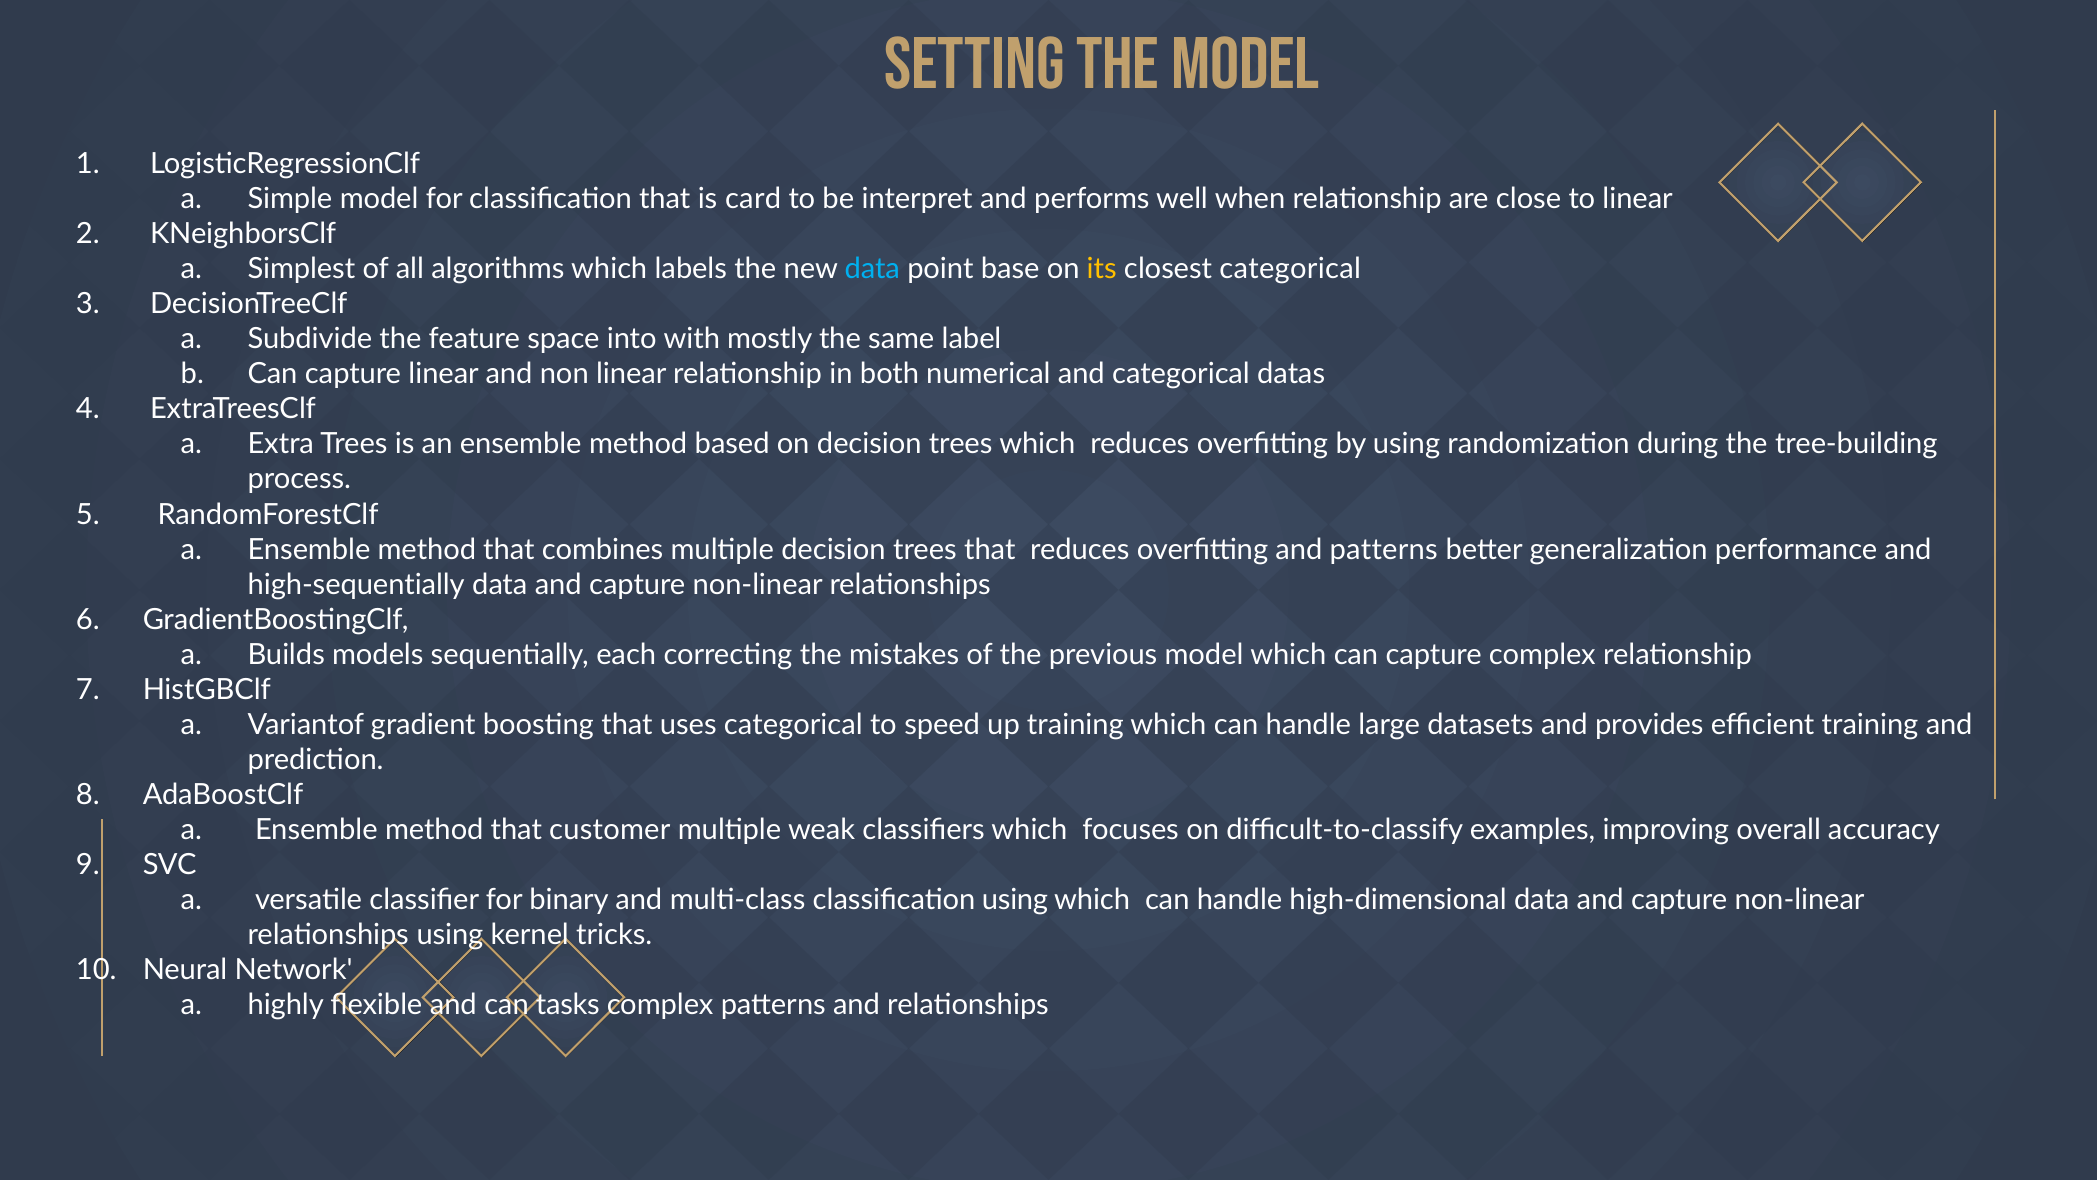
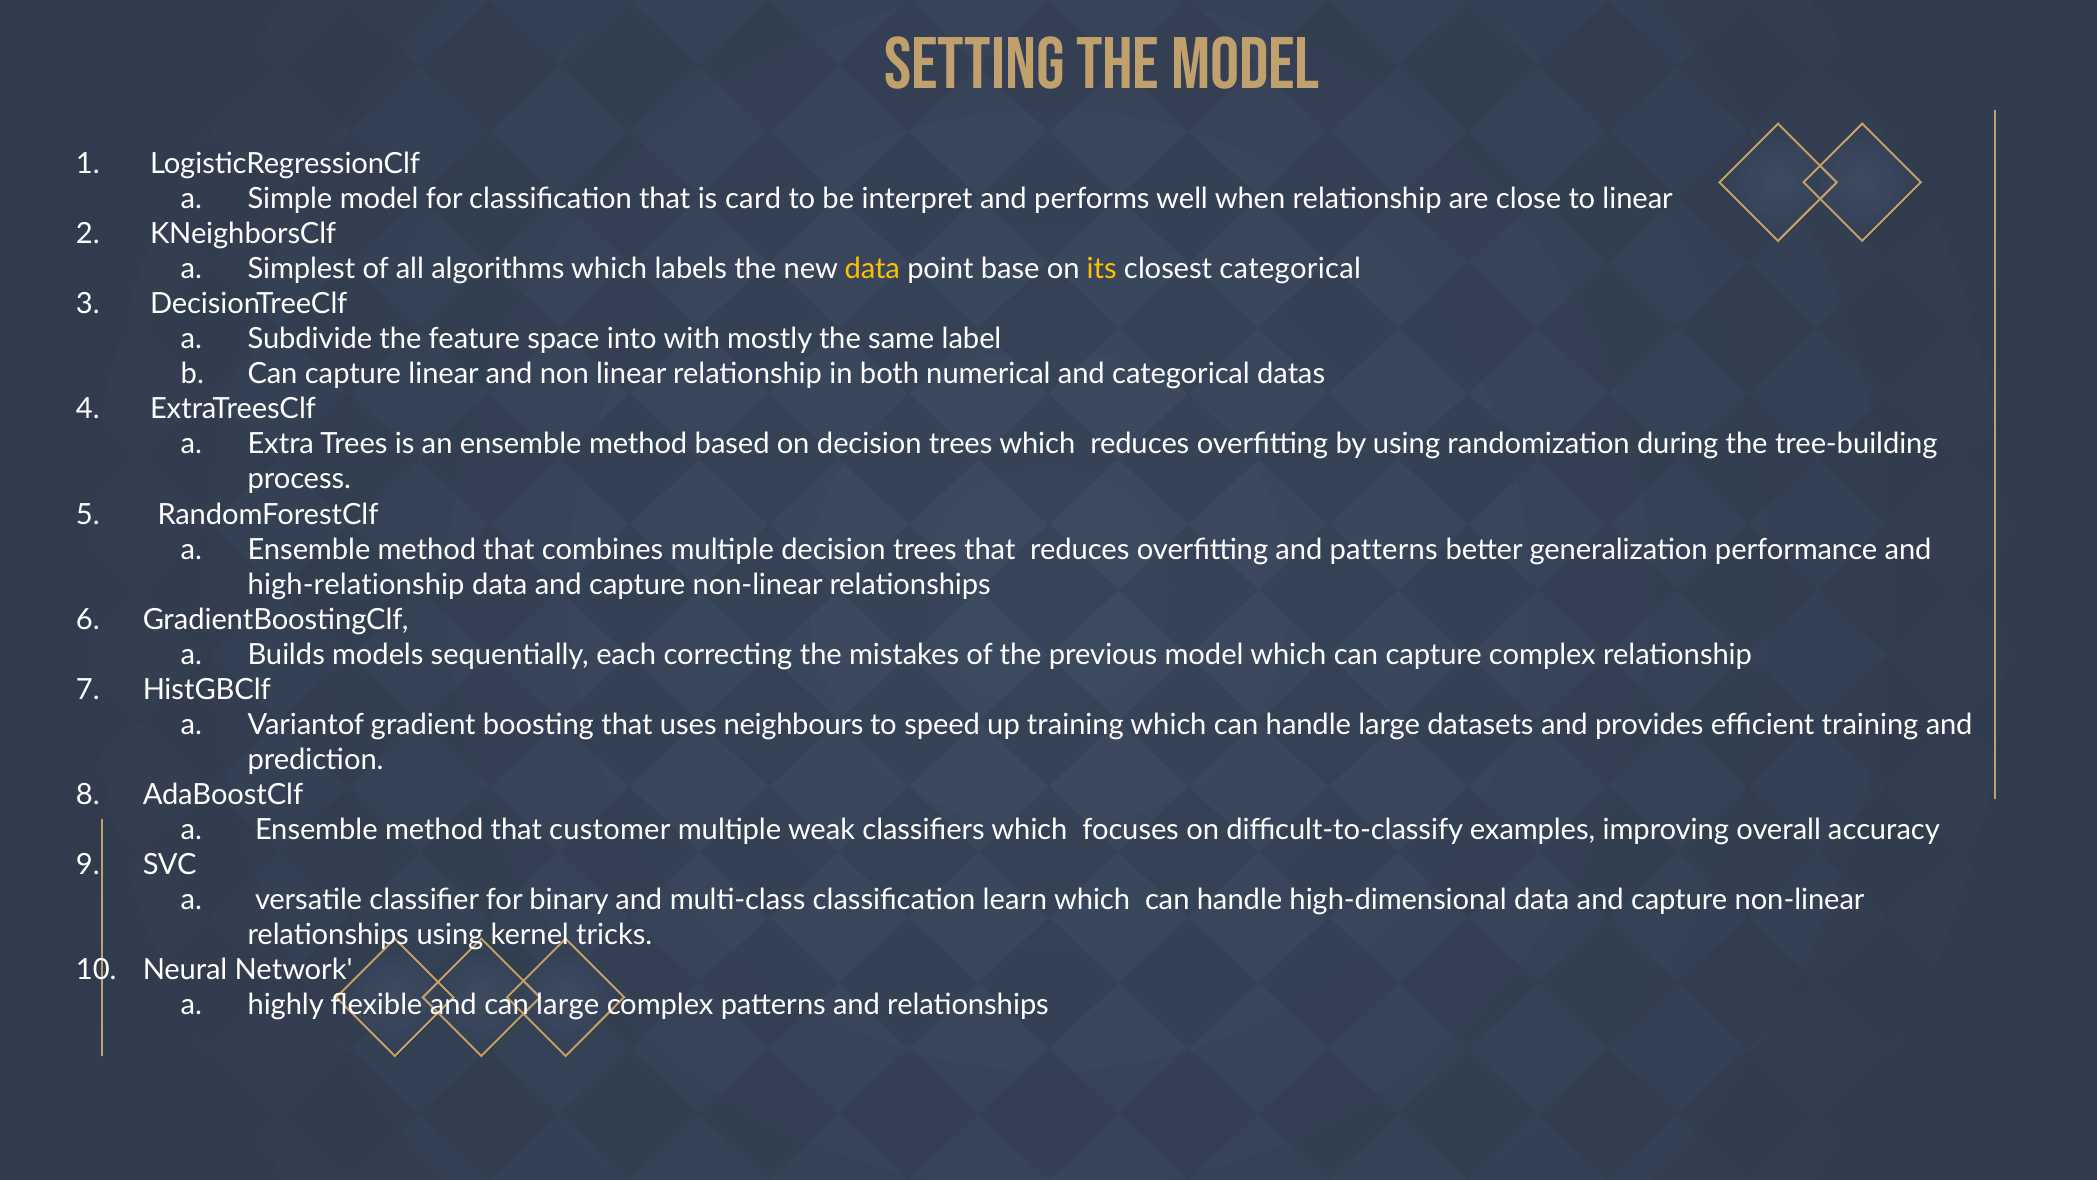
data colour: light blue -> yellow (872, 269)
high-sequentially: high-sequentially -> high-relationship (356, 584)
uses categorical: categorical -> neighbours (794, 724)
classification using: using -> learn (1015, 899)
can tasks: tasks -> large (568, 1004)
